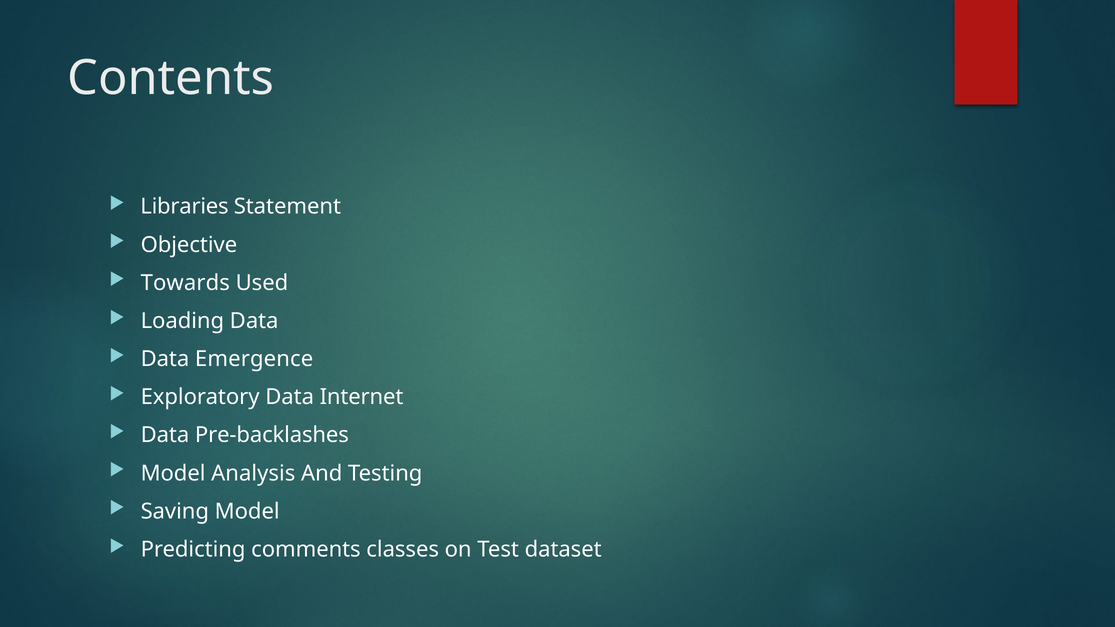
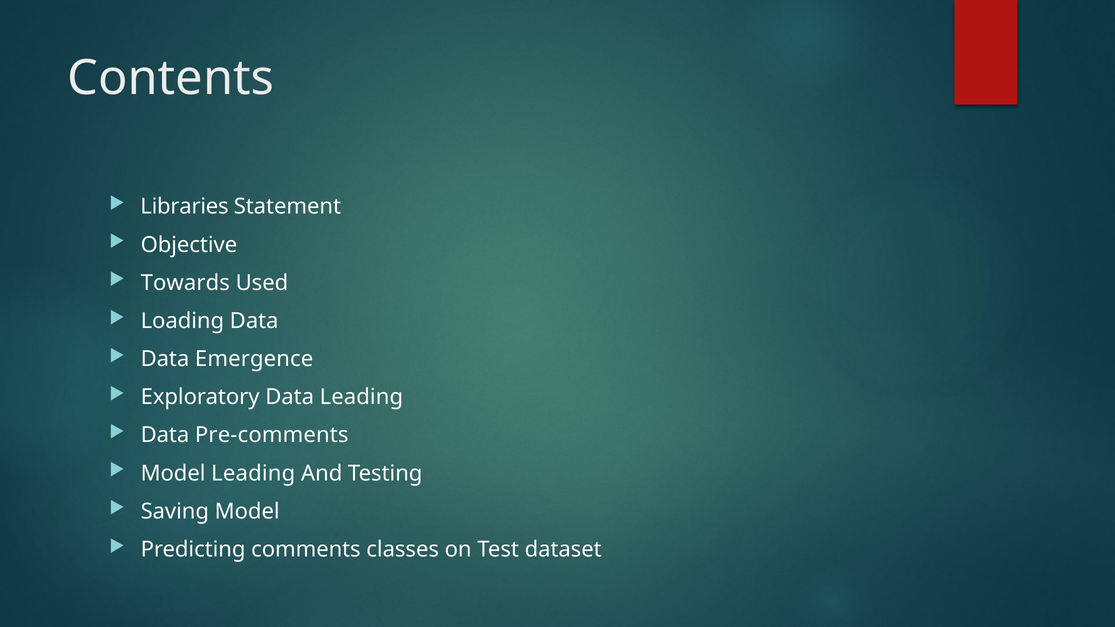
Data Internet: Internet -> Leading (361, 397)
Pre-backlashes: Pre-backlashes -> Pre-comments (272, 435)
Model Analysis: Analysis -> Leading (253, 473)
